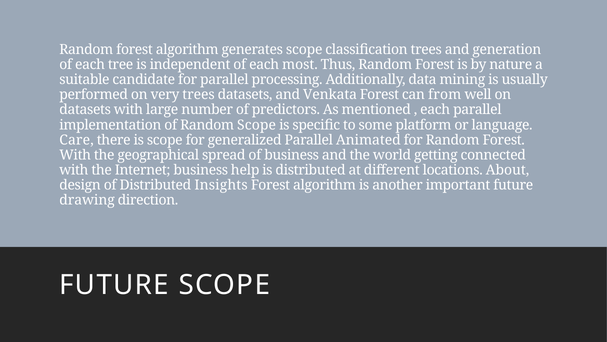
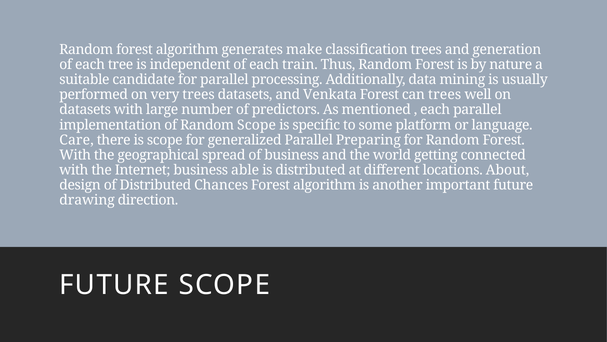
generates scope: scope -> make (304, 50)
most: most -> train (300, 65)
can from: from -> trees (445, 95)
Animated: Animated -> Preparing (368, 140)
help: help -> able (245, 170)
Insights: Insights -> Chances (221, 185)
